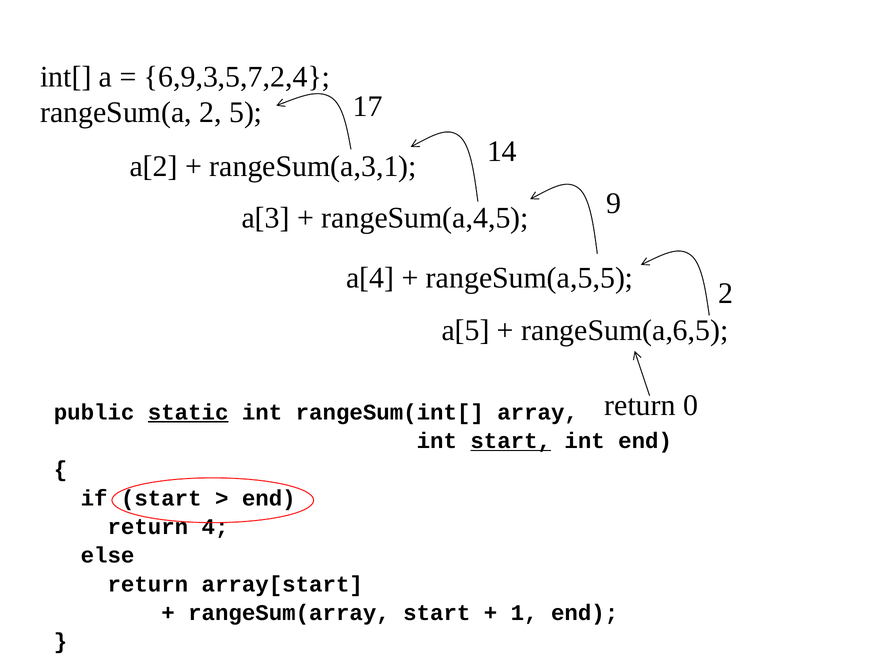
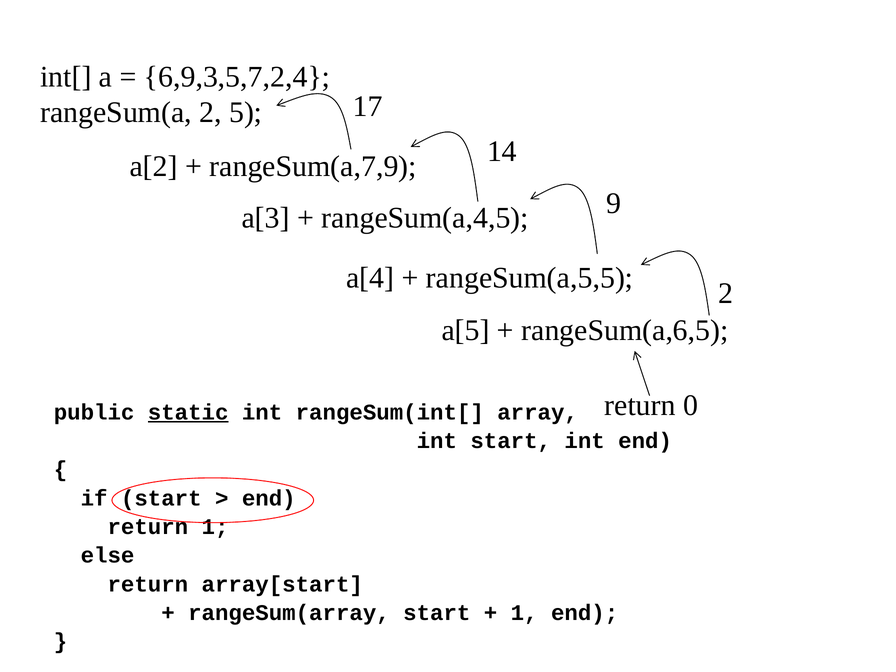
rangeSum(a,3,1: rangeSum(a,3,1 -> rangeSum(a,7,9 (313, 166)
start underline: present -> none (511, 441)
return 4: 4 -> 1 (215, 527)
